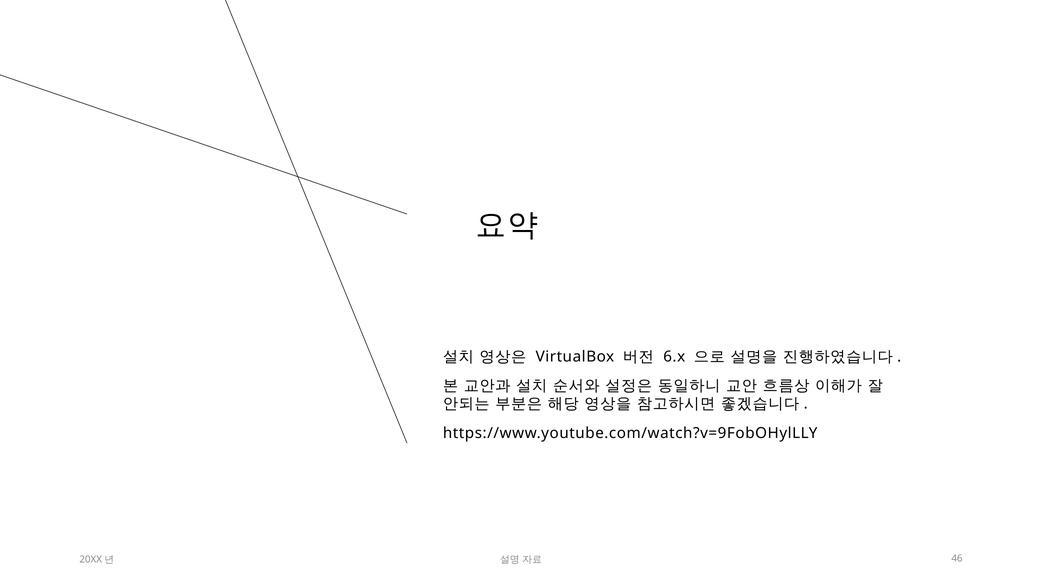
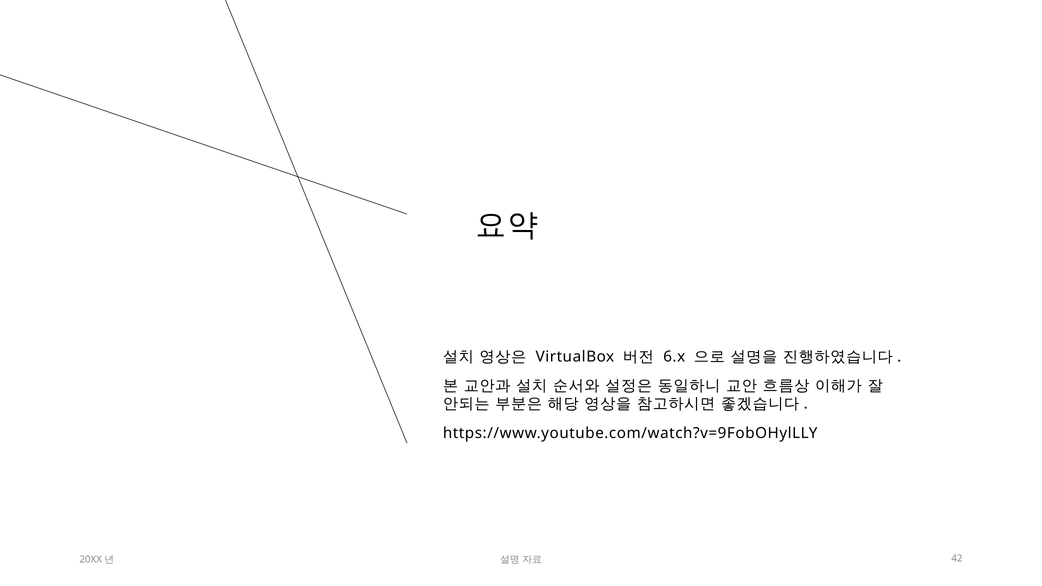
46: 46 -> 42 (957, 559)
